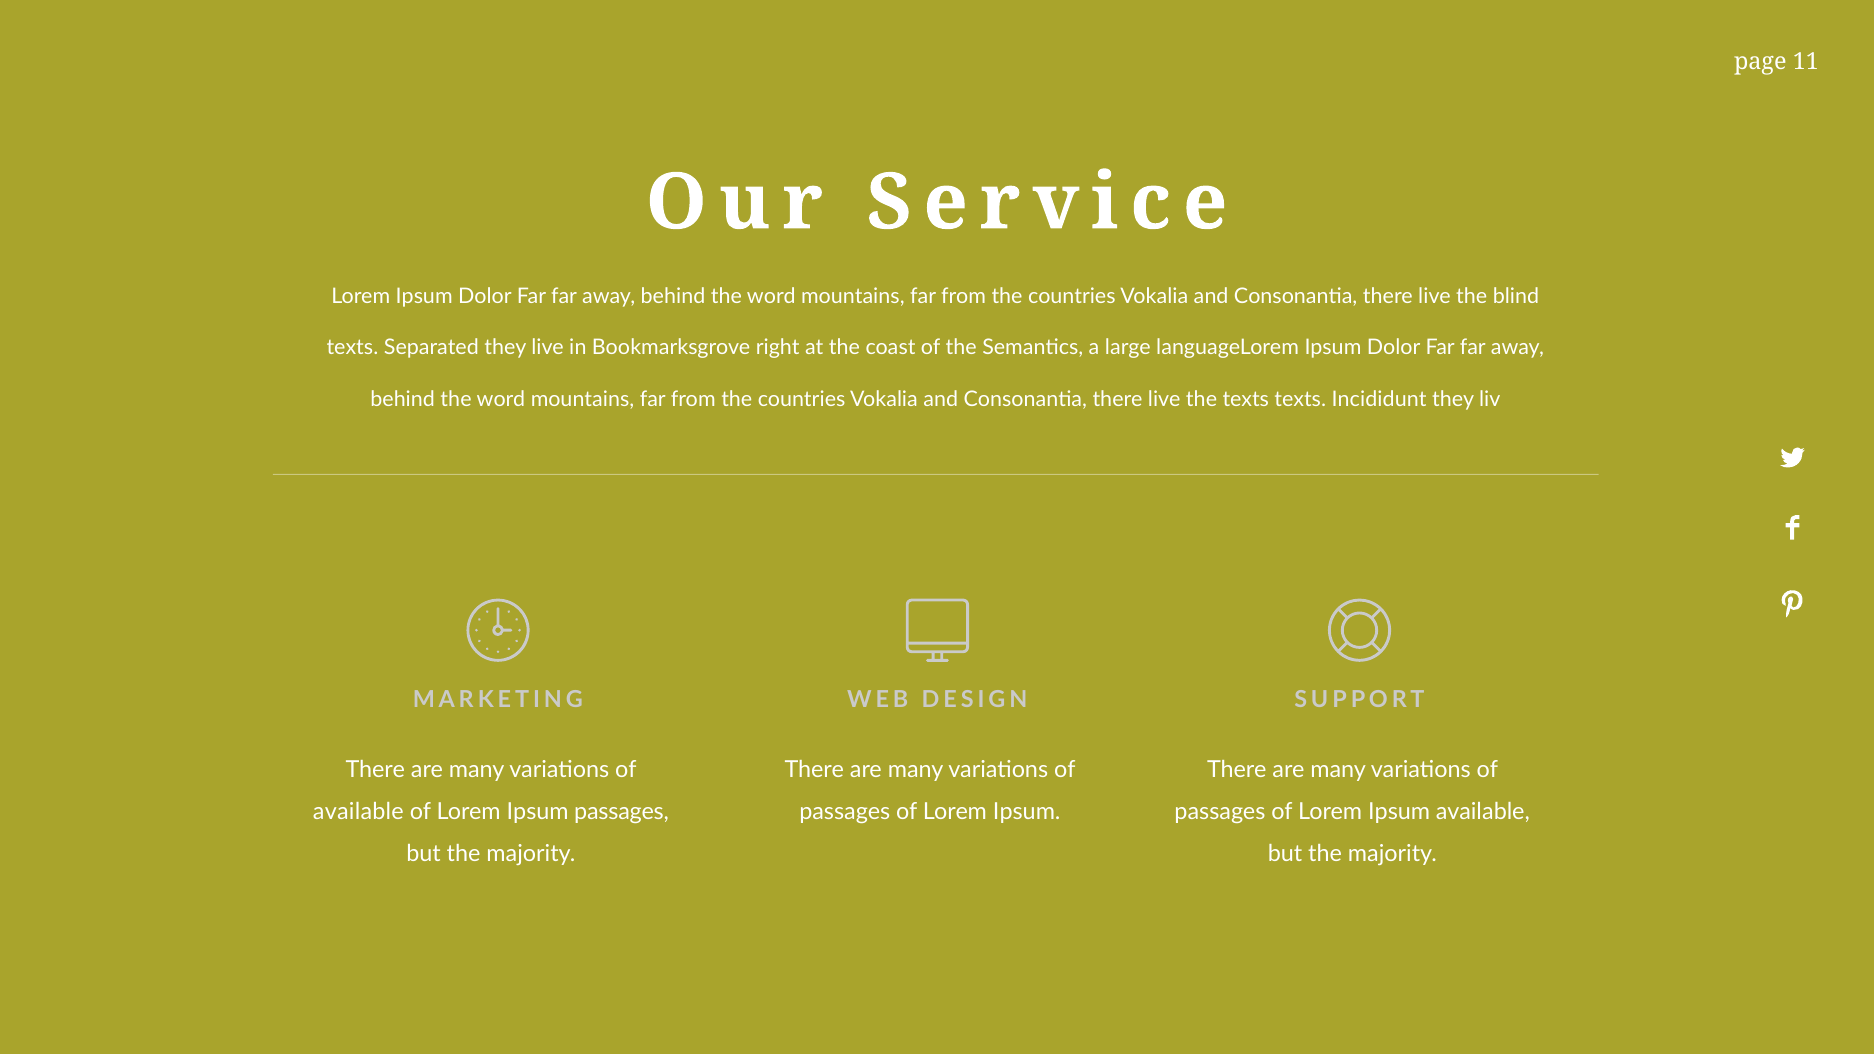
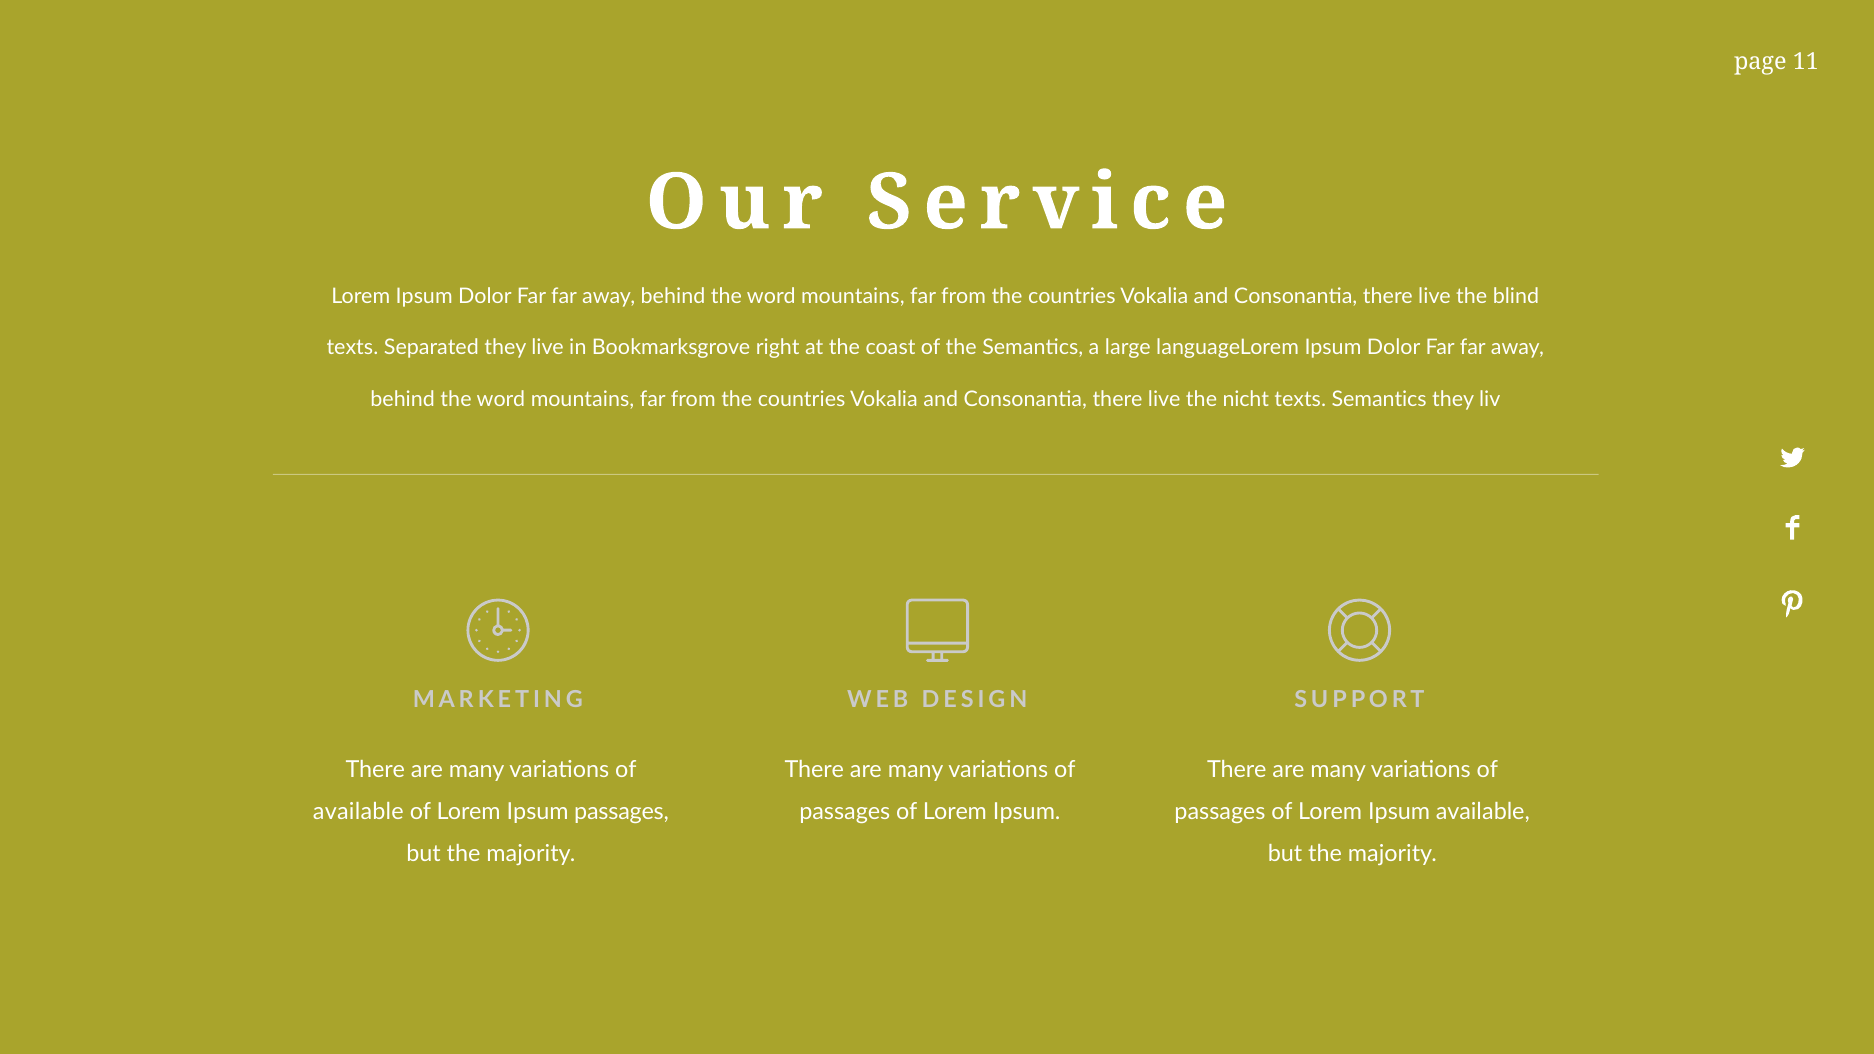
the texts: texts -> nicht (1246, 399)
texts Incididunt: Incididunt -> Semantics (1379, 399)
